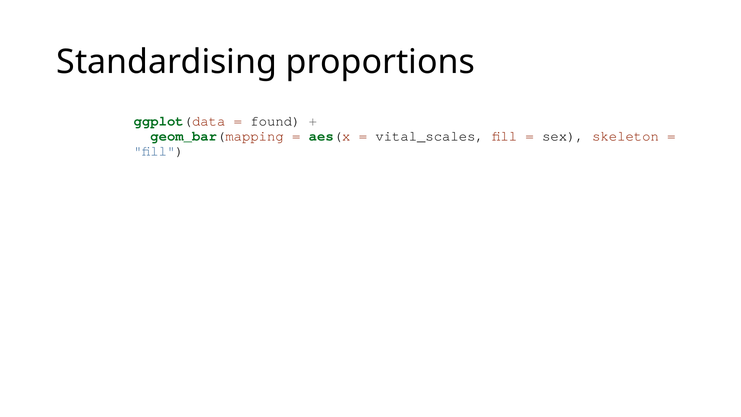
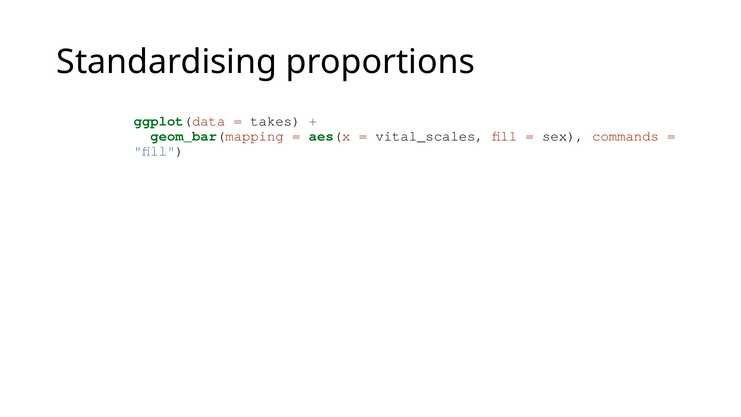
found: found -> takes (275, 121)
skeleton: skeleton -> commands (626, 136)
